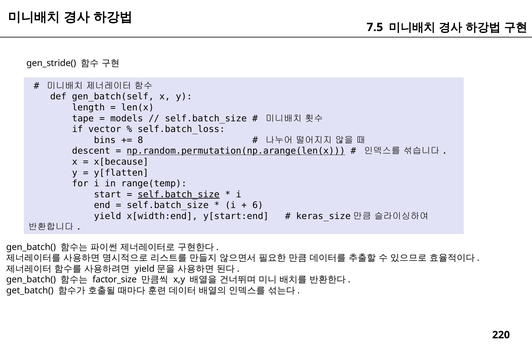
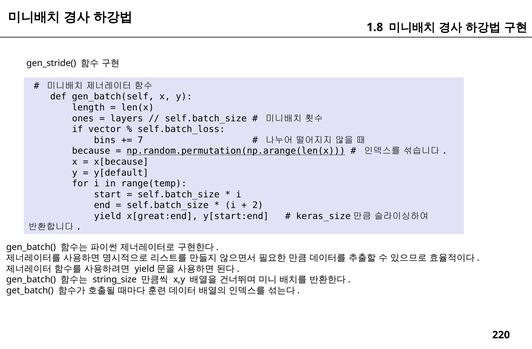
7.5: 7.5 -> 1.8 (375, 27)
tape: tape -> ones (83, 119)
models: models -> layers (127, 119)
8: 8 -> 7 (140, 140)
descent: descent -> because (91, 151)
y[flatten: y[flatten -> y[default (121, 173)
self.batch_size underline: present -> none (179, 195)
6: 6 -> 2 (258, 206)
x[width:end: x[width:end -> x[great:end (162, 216)
factor_size: factor_size -> string_size (115, 280)
